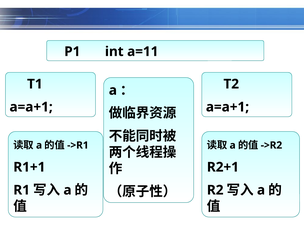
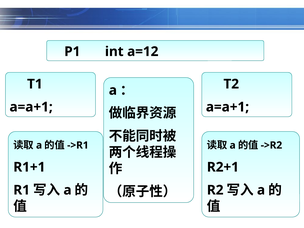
a=11: a=11 -> a=12 (143, 52)
